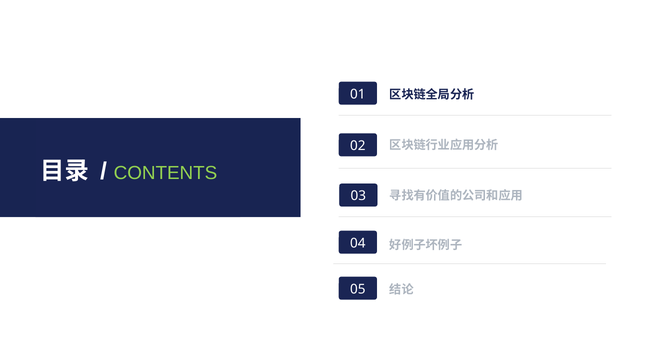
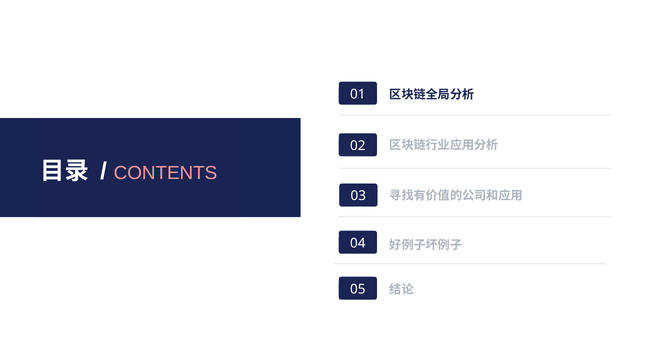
CONTENTS colour: light green -> pink (165, 173)
